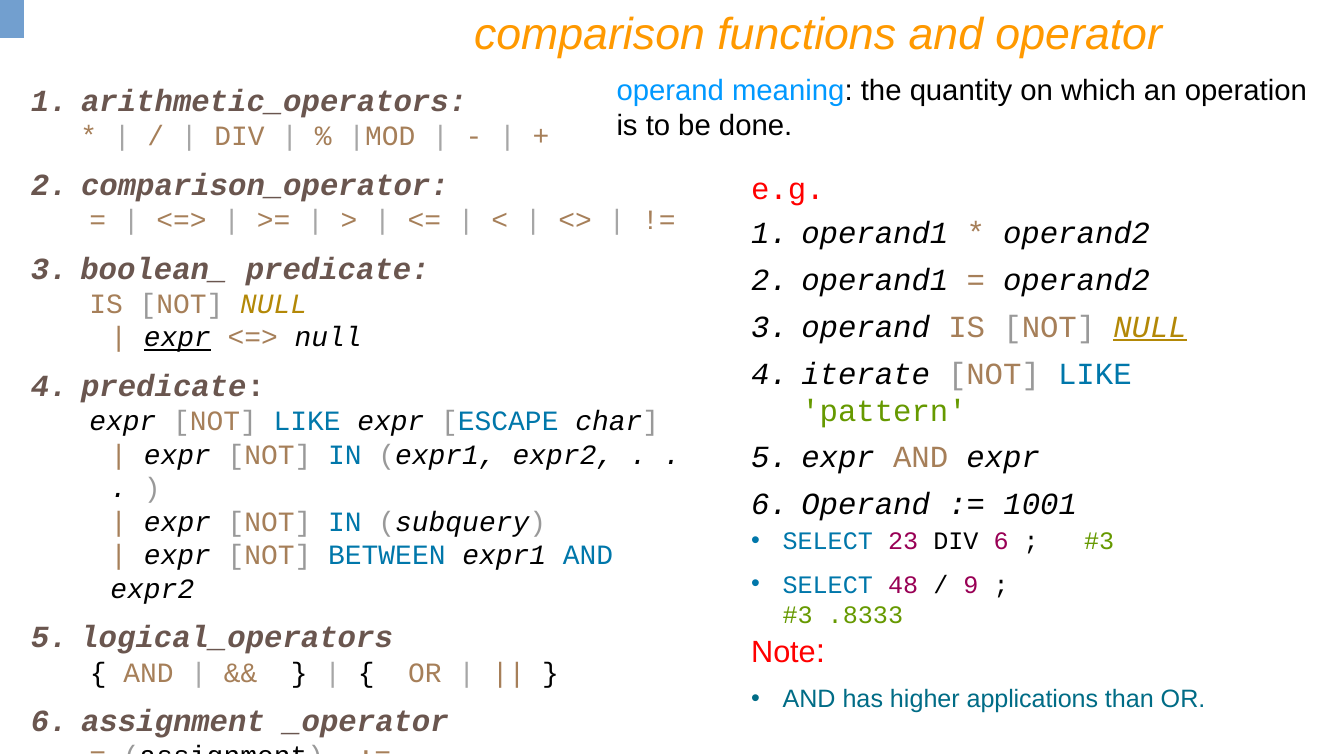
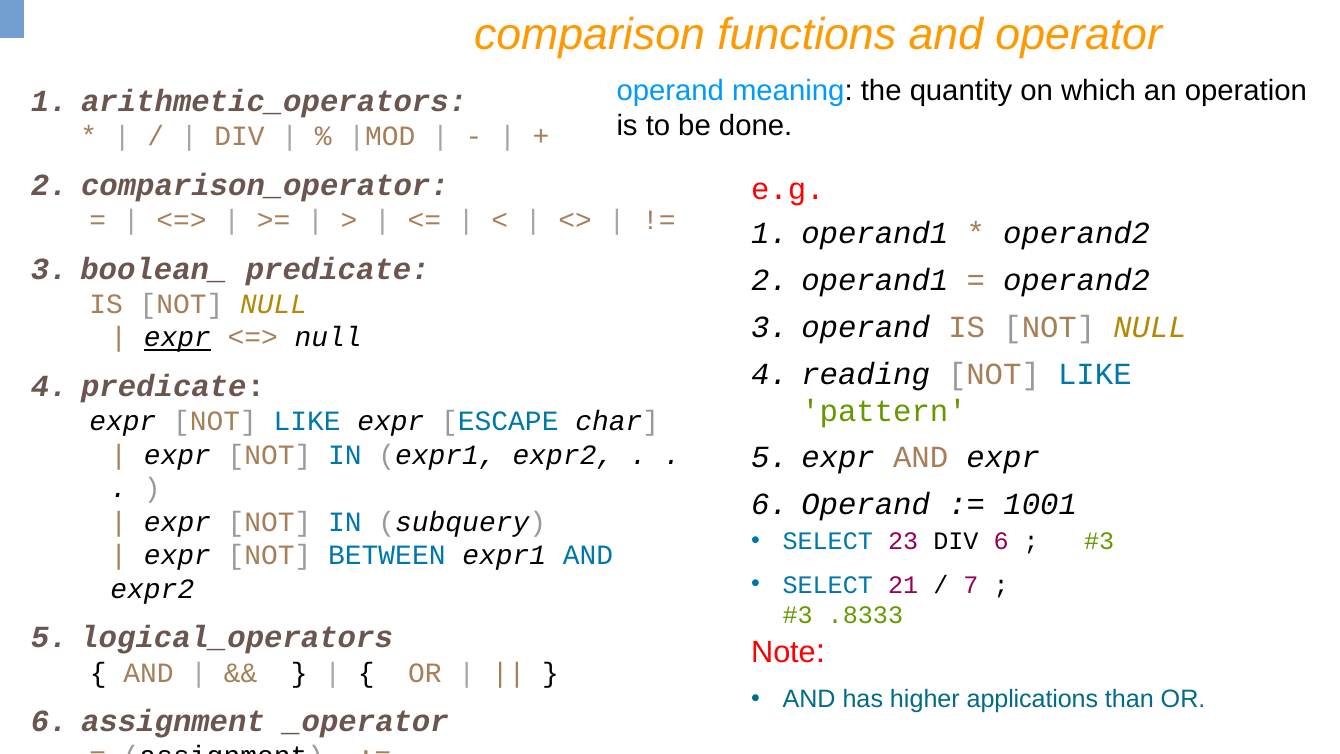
NULL underline: present -> none (1150, 327)
iterate: iterate -> reading (866, 374)
48: 48 -> 21 (903, 585)
9: 9 -> 7 (971, 585)
